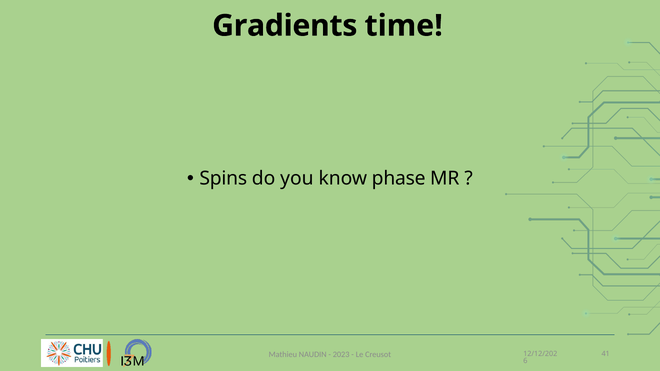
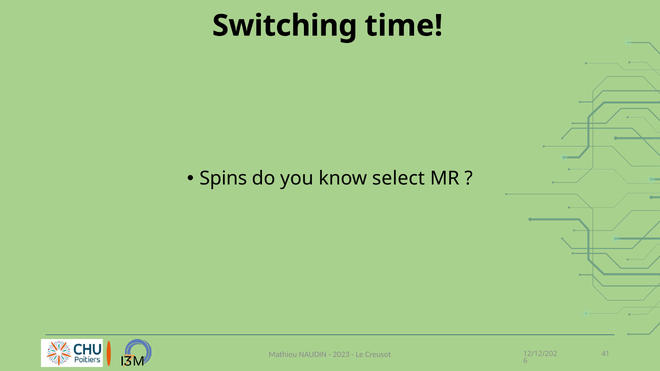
Gradients: Gradients -> Switching (285, 26)
phase: phase -> select (398, 179)
